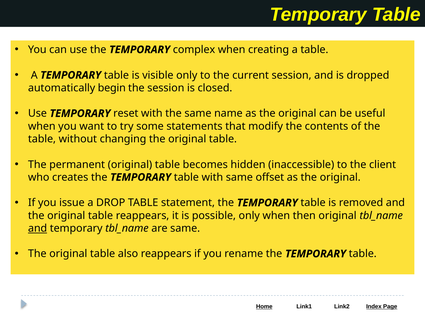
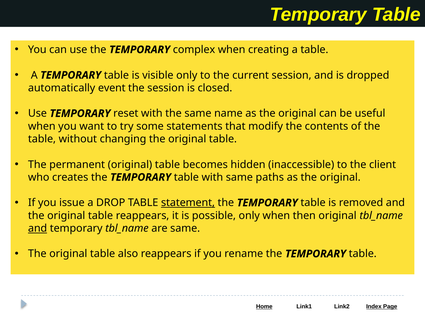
begin: begin -> event (112, 88)
offset: offset -> paths (270, 177)
statement underline: none -> present (188, 203)
